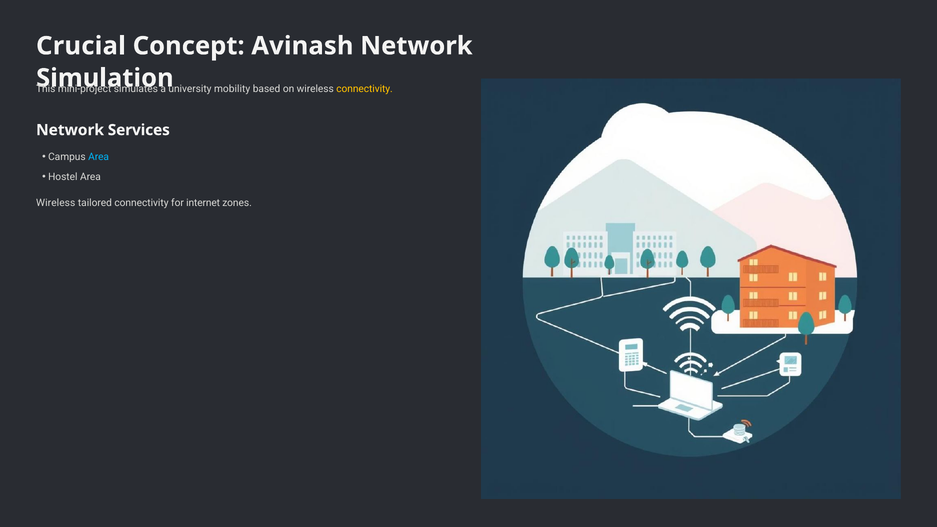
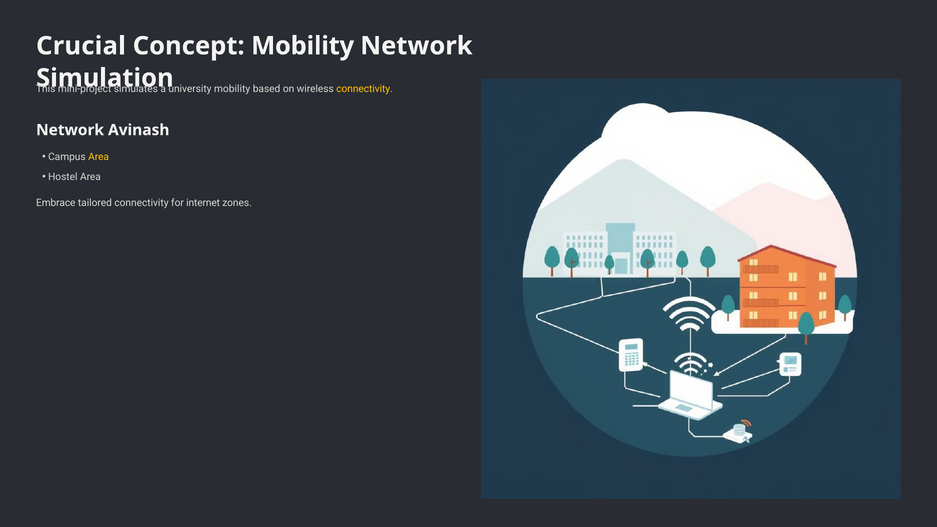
Concept Avinash: Avinash -> Mobility (303, 46)
Services: Services -> Avinash (139, 130)
Area colour: light blue -> yellow (99, 157)
Wireless: Wireless -> Embrace (56, 203)
